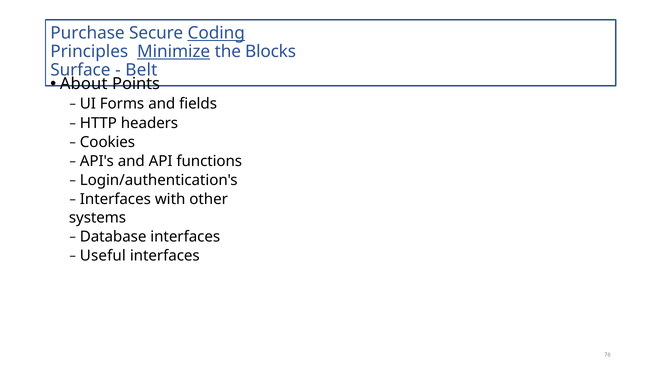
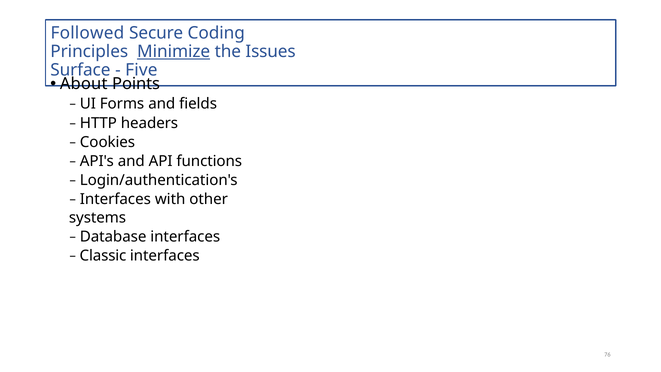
Purchase: Purchase -> Followed (87, 33)
Coding underline: present -> none (216, 33)
Blocks: Blocks -> Issues (271, 52)
Belt: Belt -> Five (141, 70)
Useful: Useful -> Classic (103, 256)
